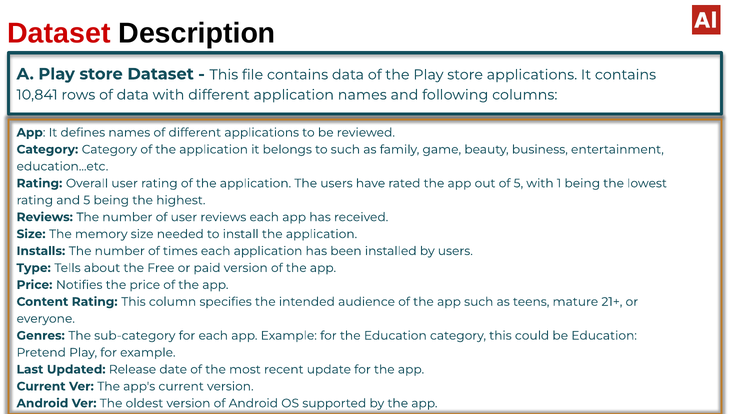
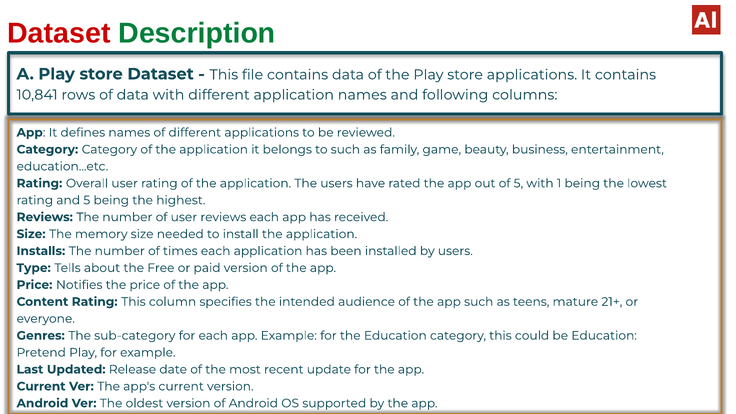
Description colour: black -> green (197, 33)
